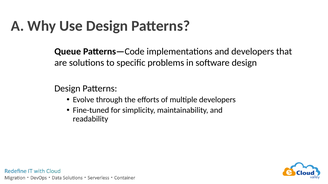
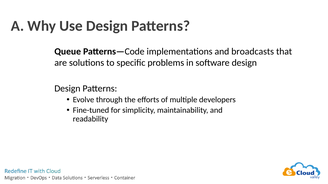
and developers: developers -> broadcasts (253, 52)
